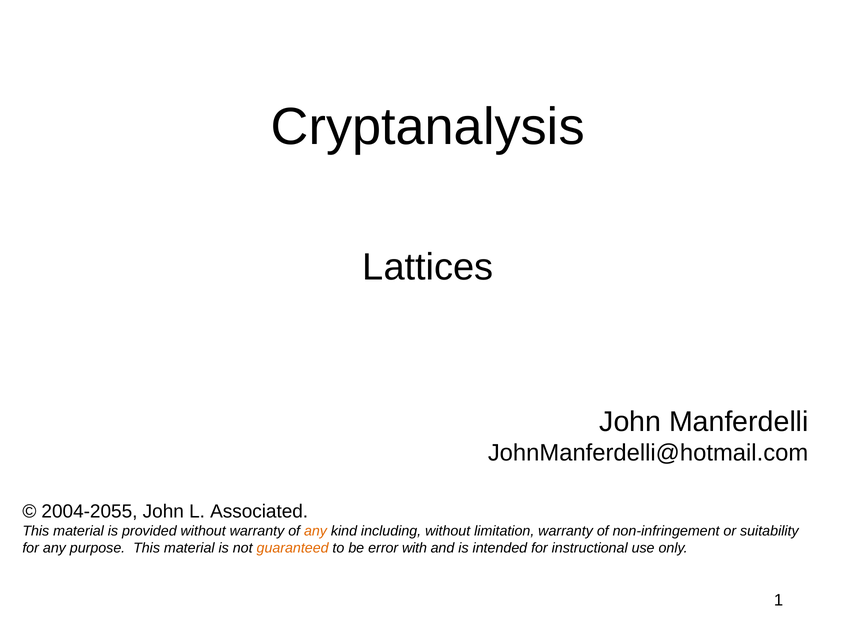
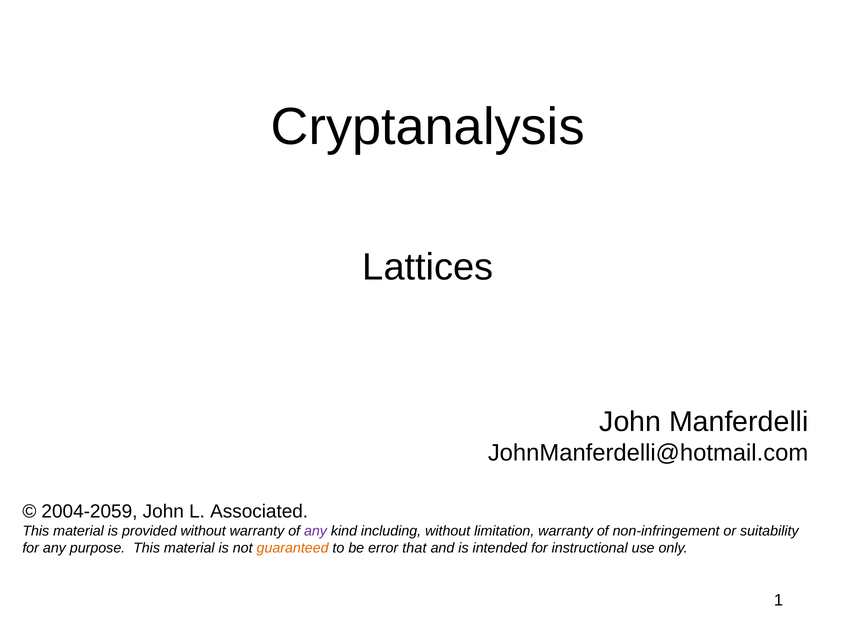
2004-2055: 2004-2055 -> 2004-2059 (89, 512)
any colour: orange -> purple (316, 531)
with: with -> that (414, 548)
